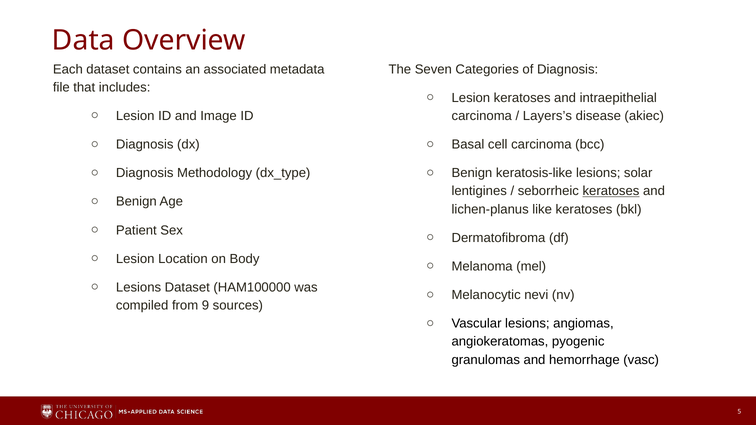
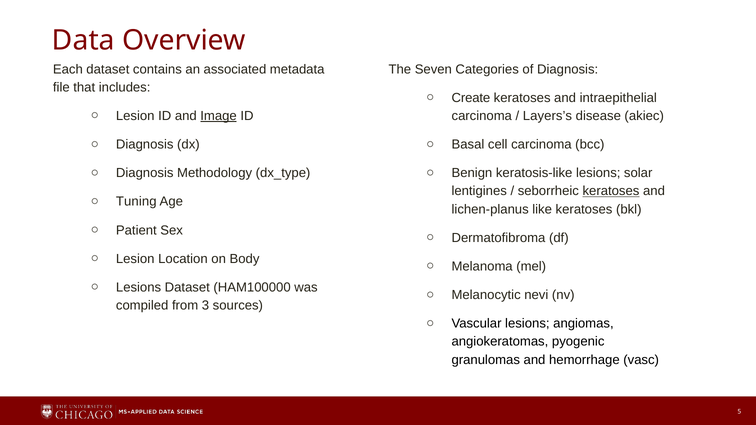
Lesion: Lesion -> Create (471, 98)
Image underline: none -> present (219, 116)
Benign: Benign -> Tuning (136, 202)
9: 9 -> 3 (205, 306)
